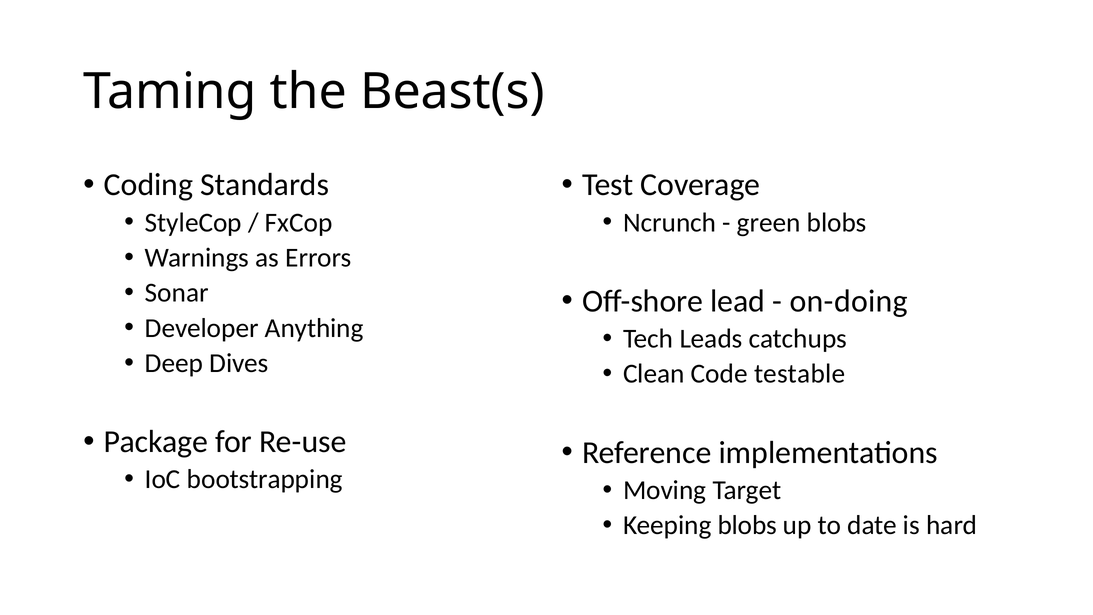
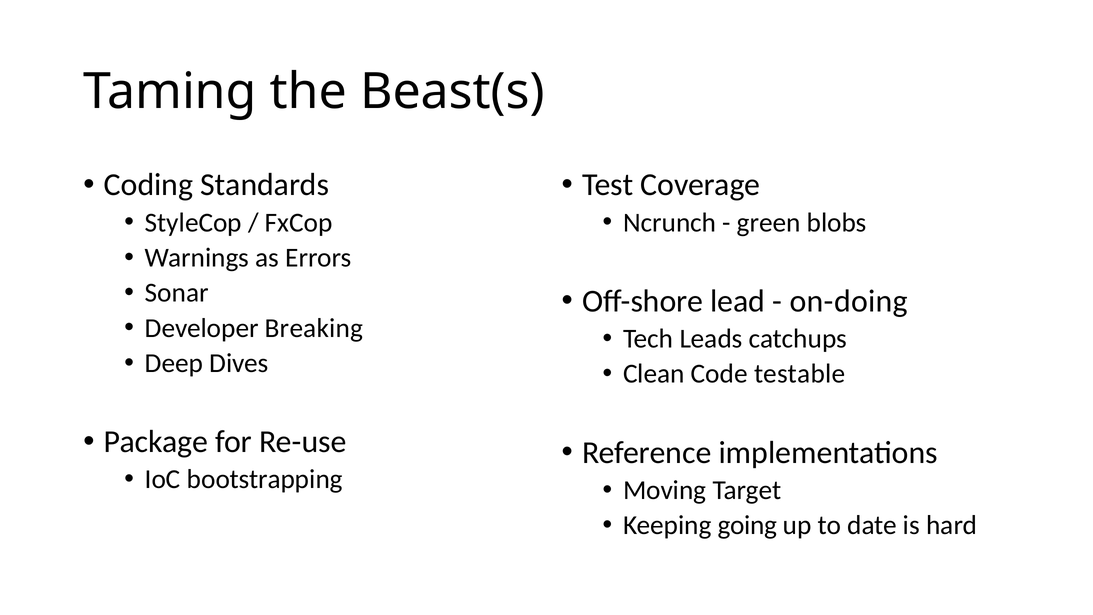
Anything: Anything -> Breaking (314, 328)
Keeping blobs: blobs -> going (747, 525)
